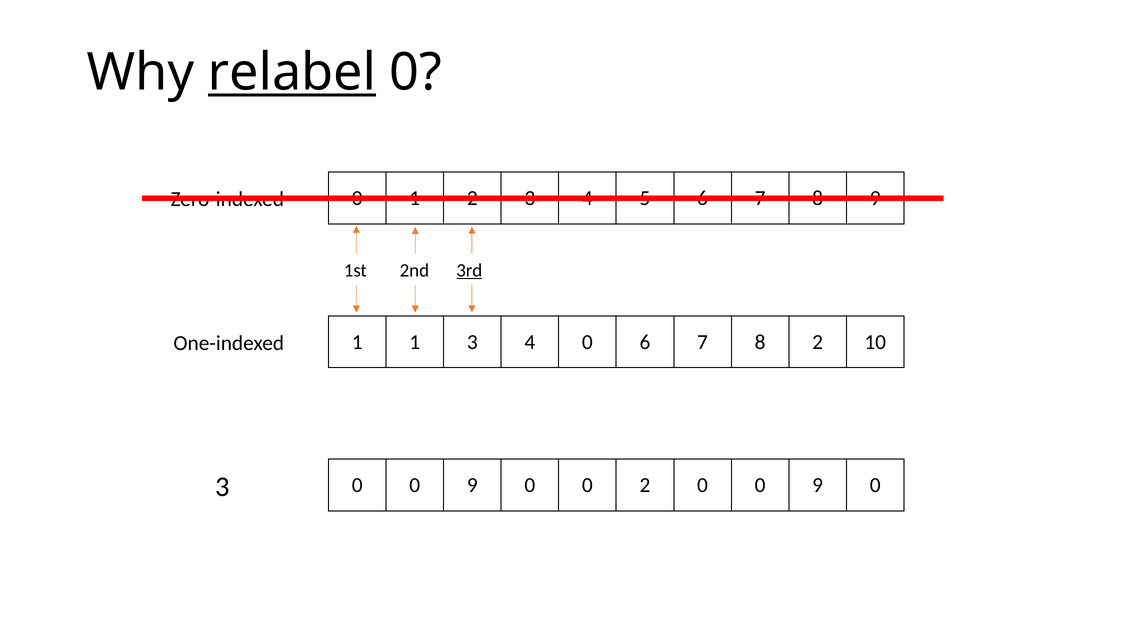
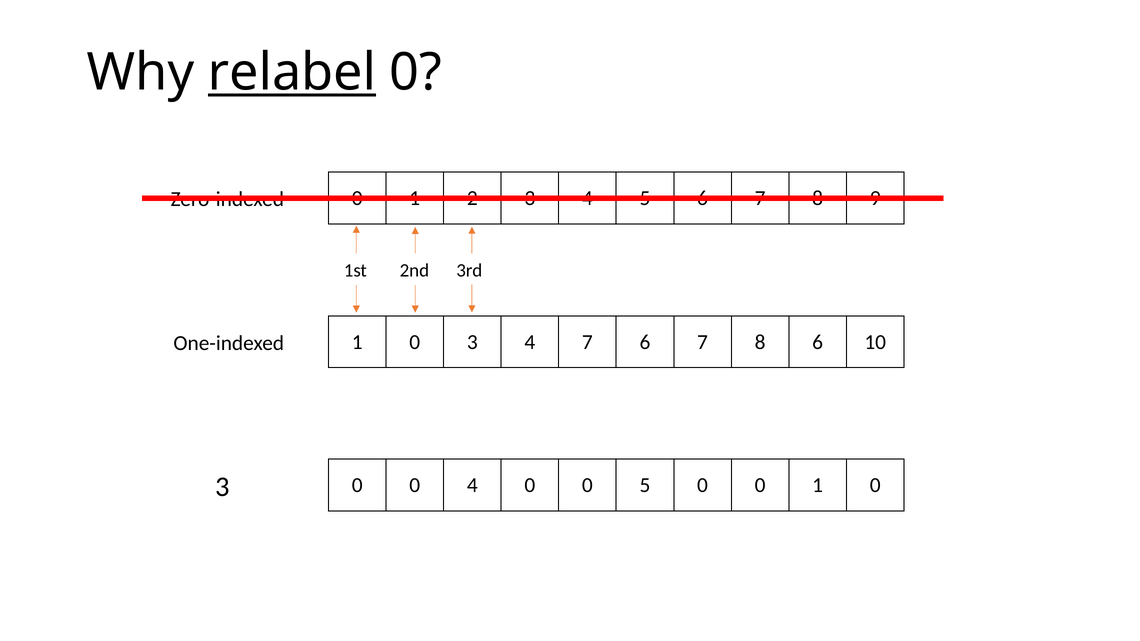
3rd underline: present -> none (469, 270)
1: 1 -> 0 (415, 342)
4 0: 0 -> 7 (587, 342)
8 2: 2 -> 6 (818, 342)
9: 9 -> 4 (472, 486)
0 2: 2 -> 5 (645, 486)
9: 9 -> 1 (818, 486)
